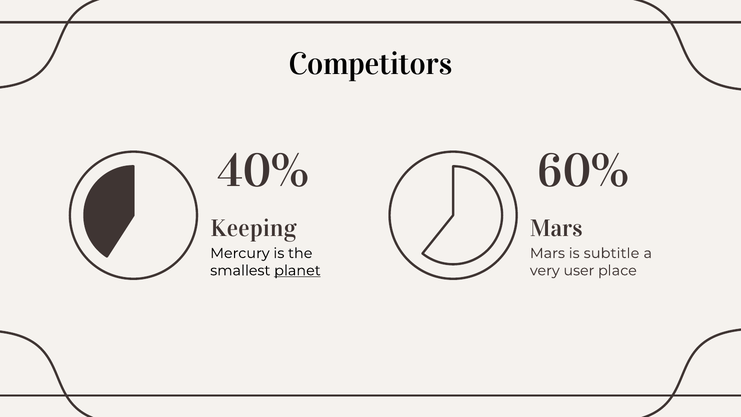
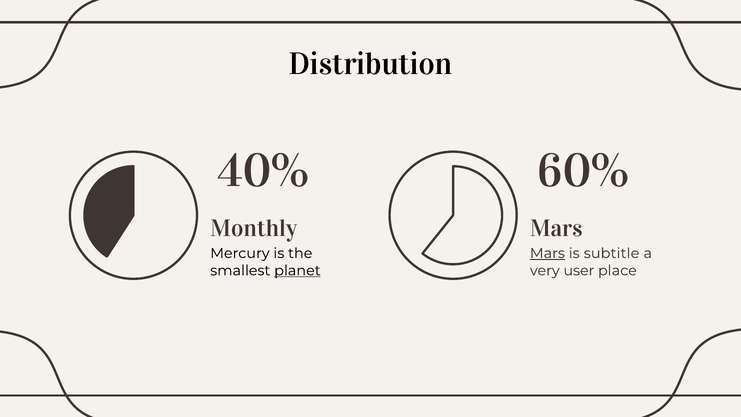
Competitors: Competitors -> Distribution (370, 64)
Keeping: Keeping -> Monthly (254, 228)
Mars underline: none -> present (547, 253)
